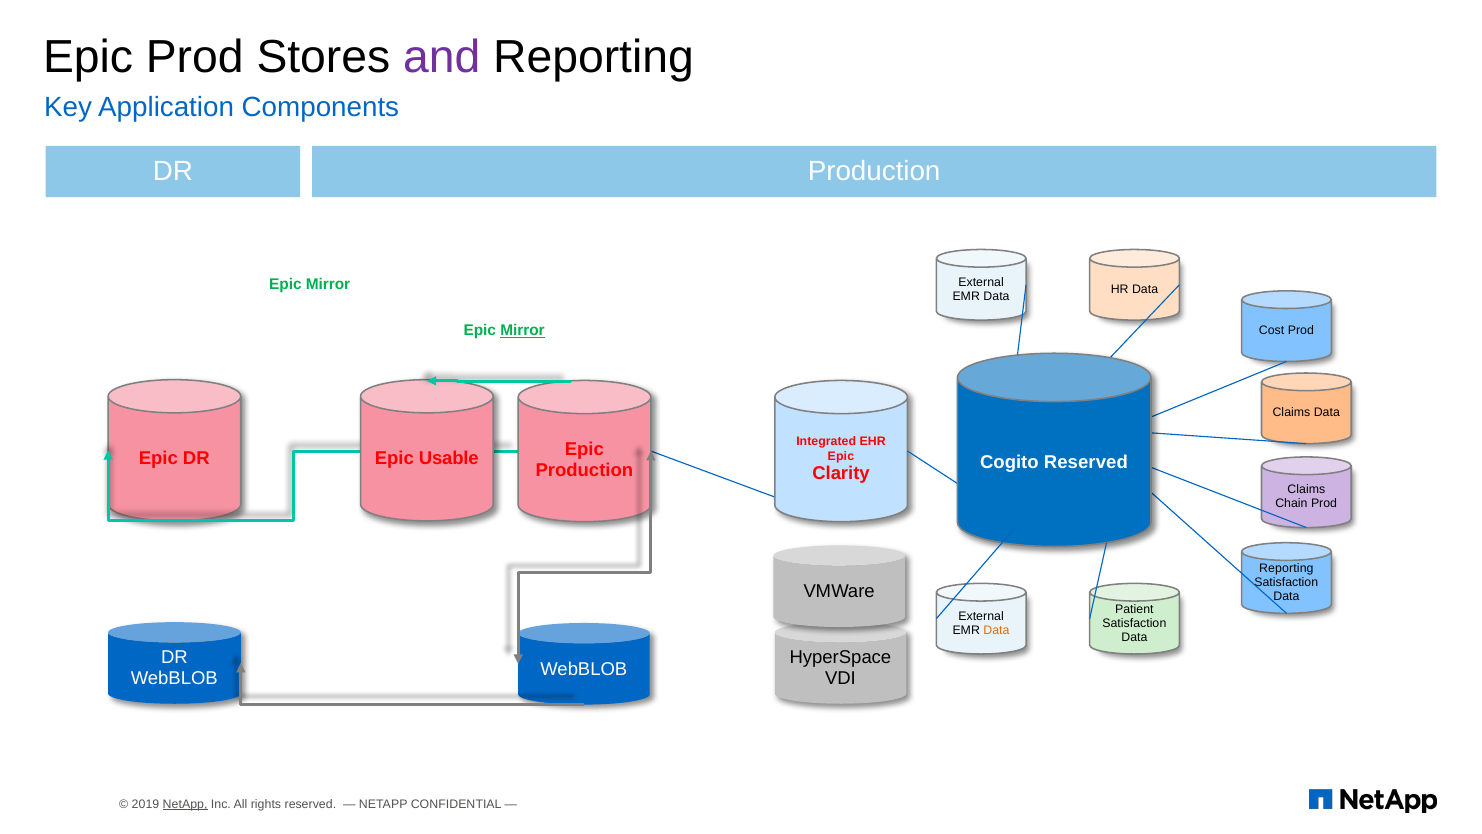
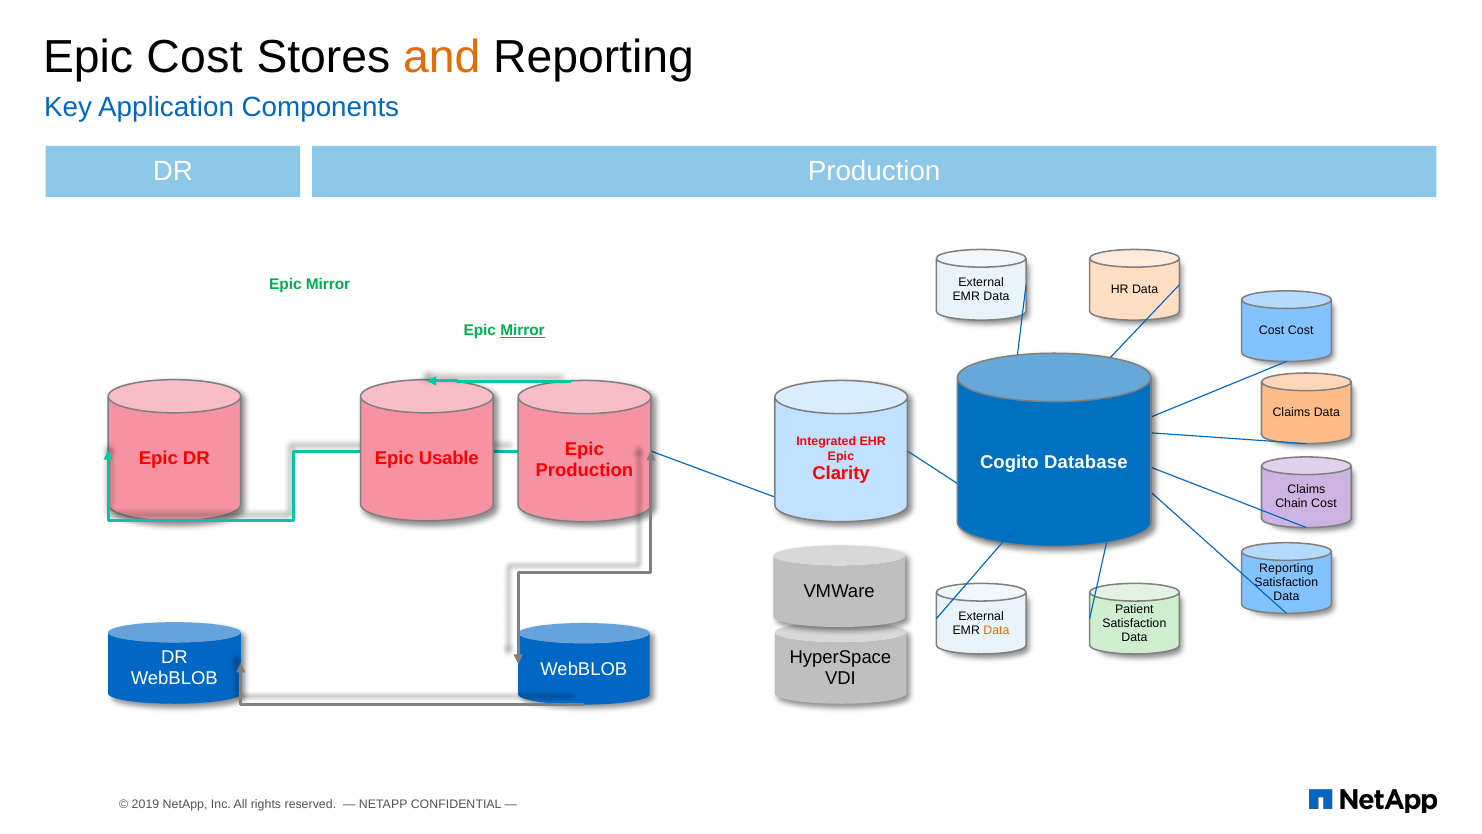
Epic Prod: Prod -> Cost (195, 57)
and colour: purple -> orange (442, 57)
Cost Prod: Prod -> Cost (1301, 331)
Cogito Reserved: Reserved -> Database (1086, 462)
Chain Prod: Prod -> Cost (1324, 504)
NetApp underline: present -> none (185, 804)
